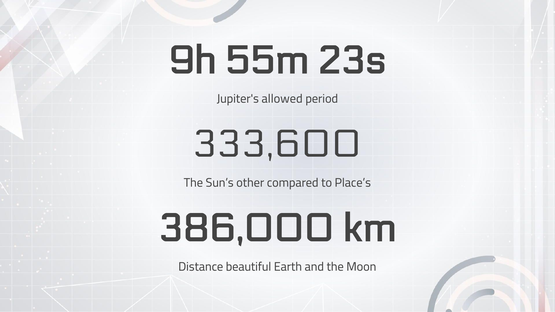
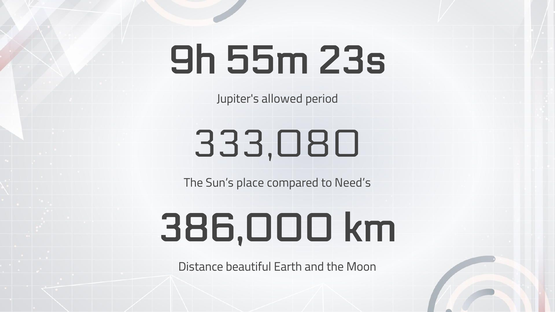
333,600: 333,600 -> 333,080 (277, 144)
other: other -> place (250, 183)
Place’s: Place’s -> Need’s (353, 183)
